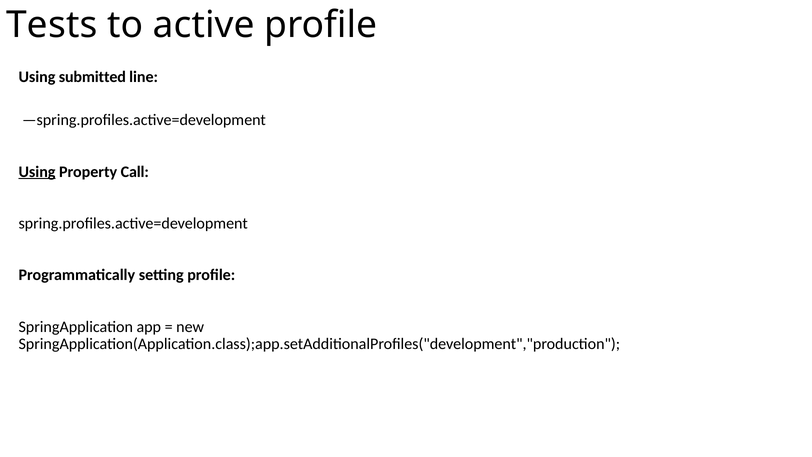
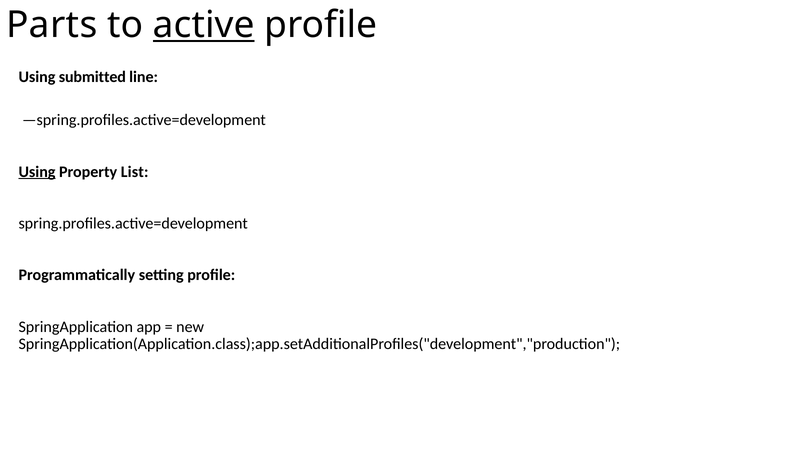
Tests: Tests -> Parts (52, 25)
active underline: none -> present (204, 25)
Call: Call -> List (135, 172)
